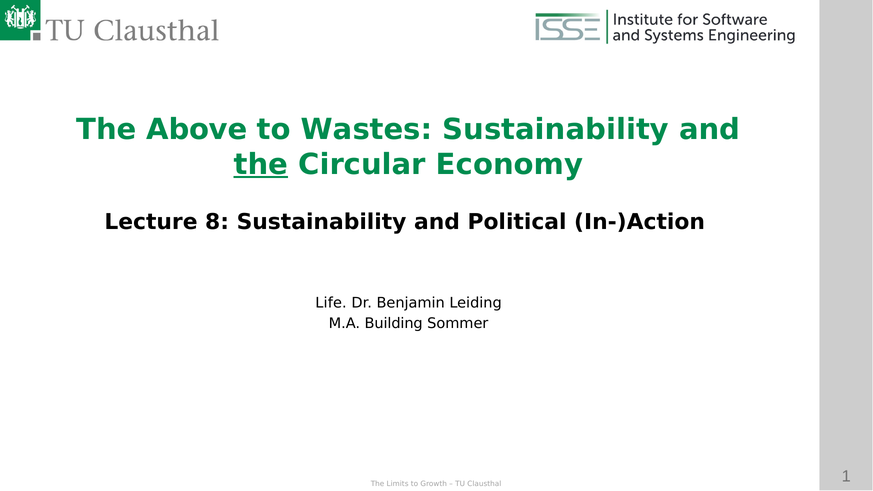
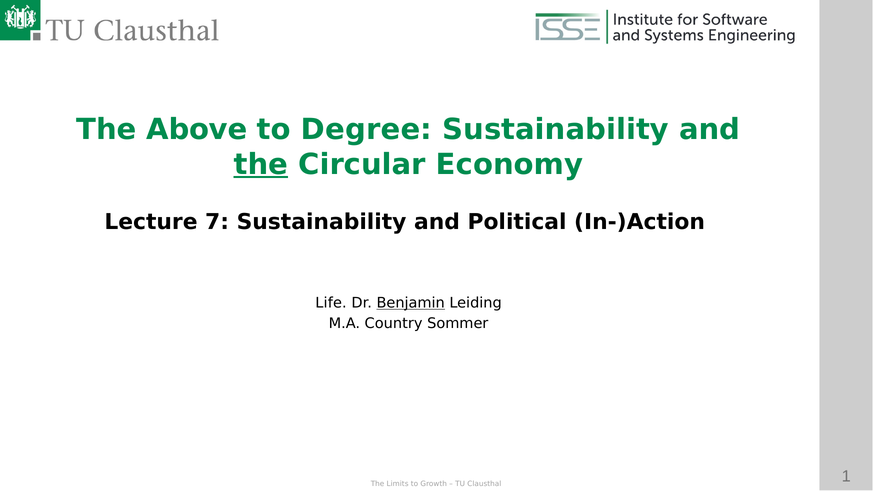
Wastes: Wastes -> Degree (367, 130)
8: 8 -> 7 (217, 222)
Benjamin underline: none -> present (411, 303)
Building: Building -> Country (394, 323)
